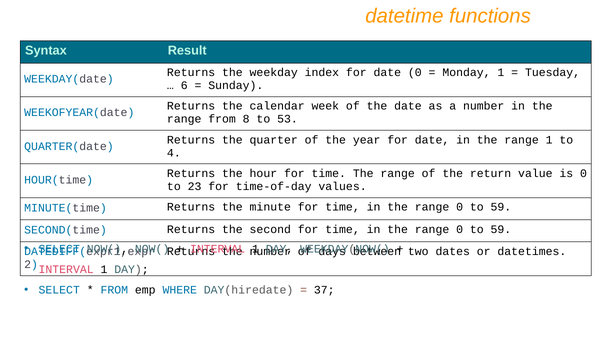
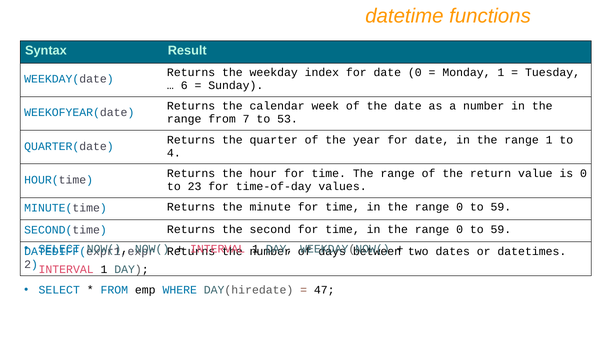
8: 8 -> 7 (246, 119)
37: 37 -> 47 (324, 290)
